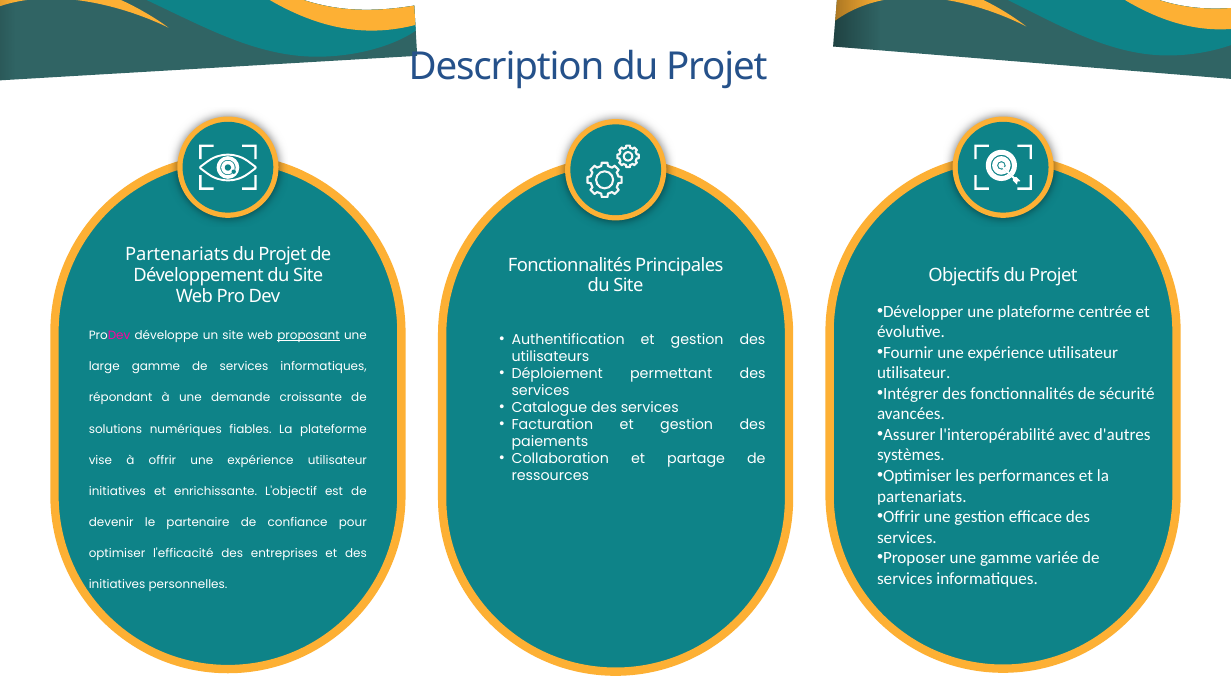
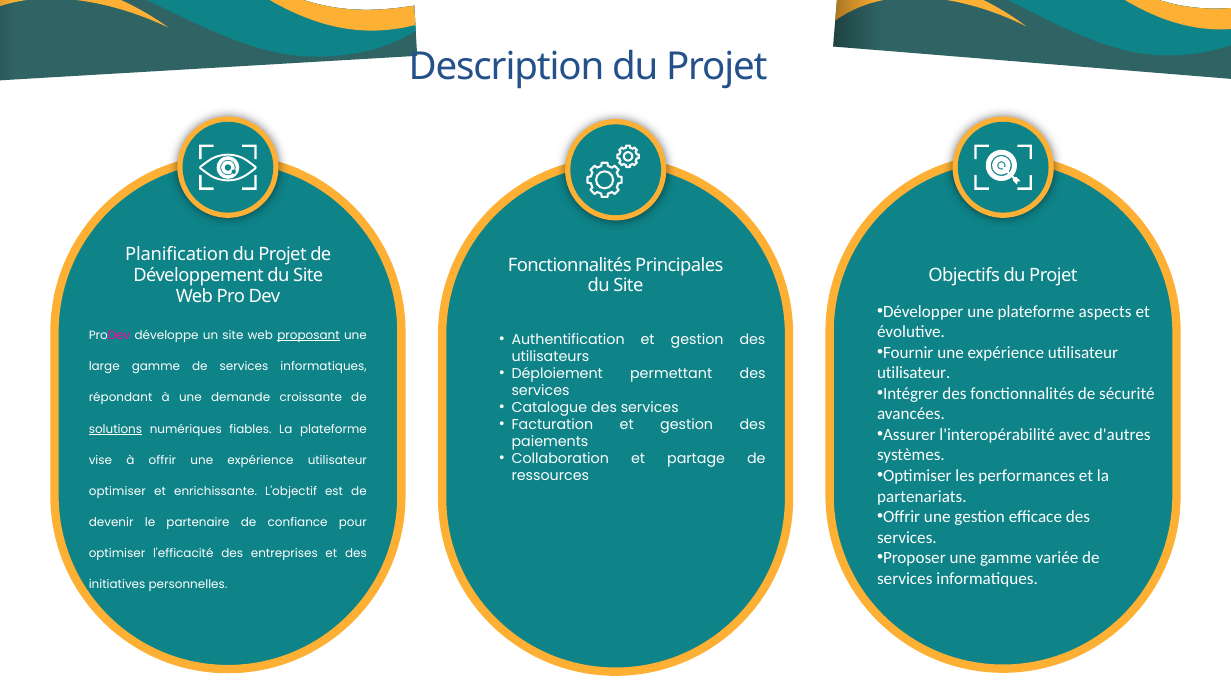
Partenariats: Partenariats -> Planification (177, 255)
centrée: centrée -> aspects (1105, 311)
solutions underline: none -> present (115, 429)
initiatives: initiatives -> optimiser (117, 491)
